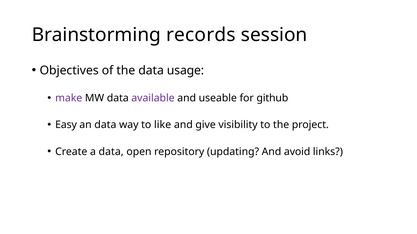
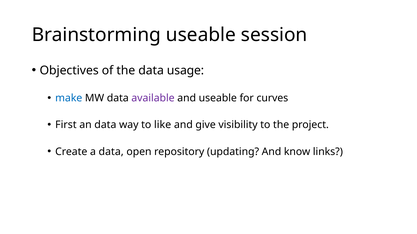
Brainstorming records: records -> useable (201, 35)
make colour: purple -> blue (69, 98)
github: github -> curves (272, 98)
Easy: Easy -> First (66, 125)
avoid: avoid -> know (297, 152)
